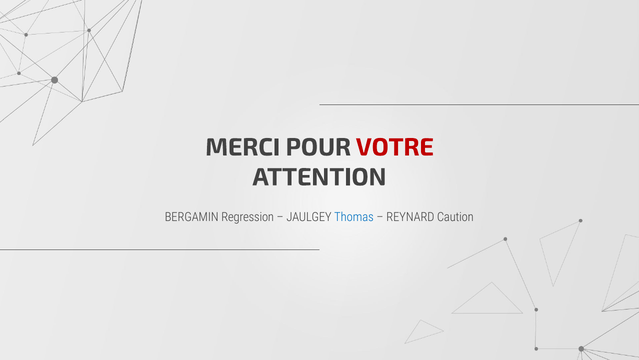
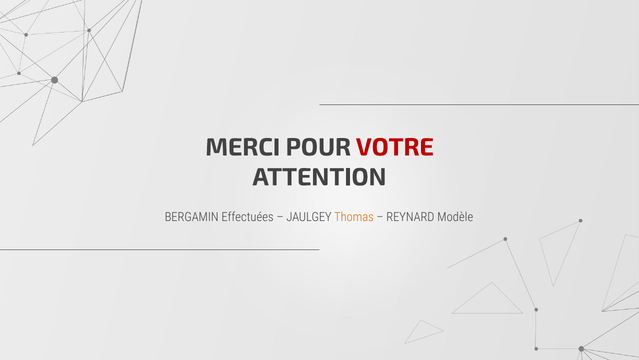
Regression: Regression -> Effectuées (248, 217)
Thomas colour: blue -> orange (354, 217)
Caution: Caution -> Modèle (455, 217)
